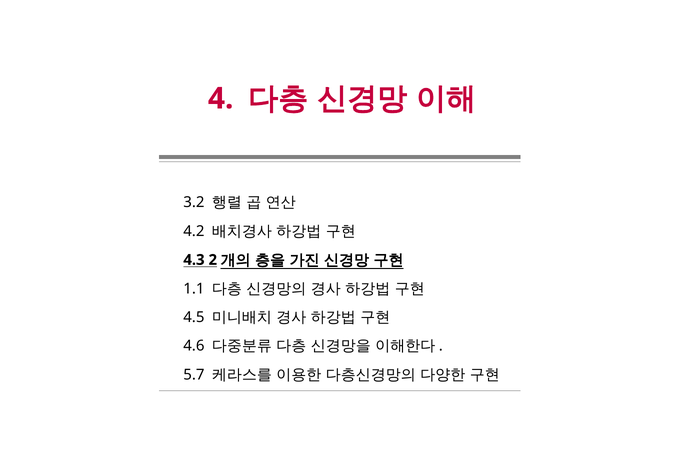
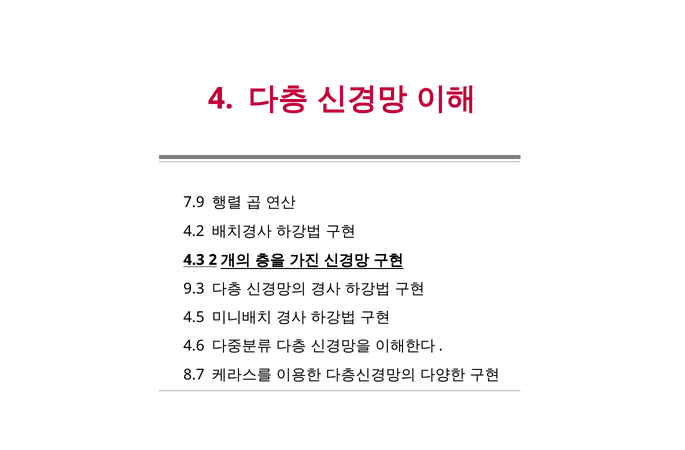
3.2: 3.2 -> 7.9 (194, 202)
1.1: 1.1 -> 9.3 (194, 289)
5.7: 5.7 -> 8.7 (194, 375)
